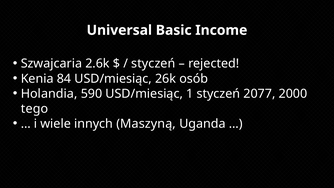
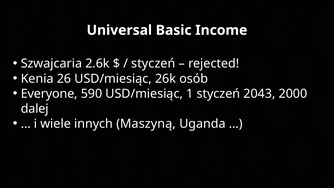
84: 84 -> 26 (64, 79)
Holandia: Holandia -> Everyone (49, 94)
2077: 2077 -> 2043 (259, 94)
tego: tego -> dalej (35, 109)
